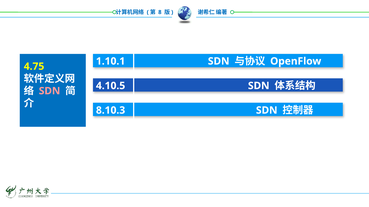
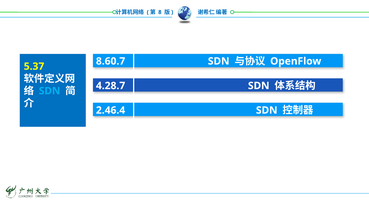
1.10.1: 1.10.1 -> 8.60.7 (111, 61)
4.75: 4.75 -> 5.37 (34, 67)
4.10.5: 4.10.5 -> 4.28.7 (111, 86)
SDN colour: pink -> light blue (50, 91)
8.10.3: 8.10.3 -> 2.46.4 (111, 111)
